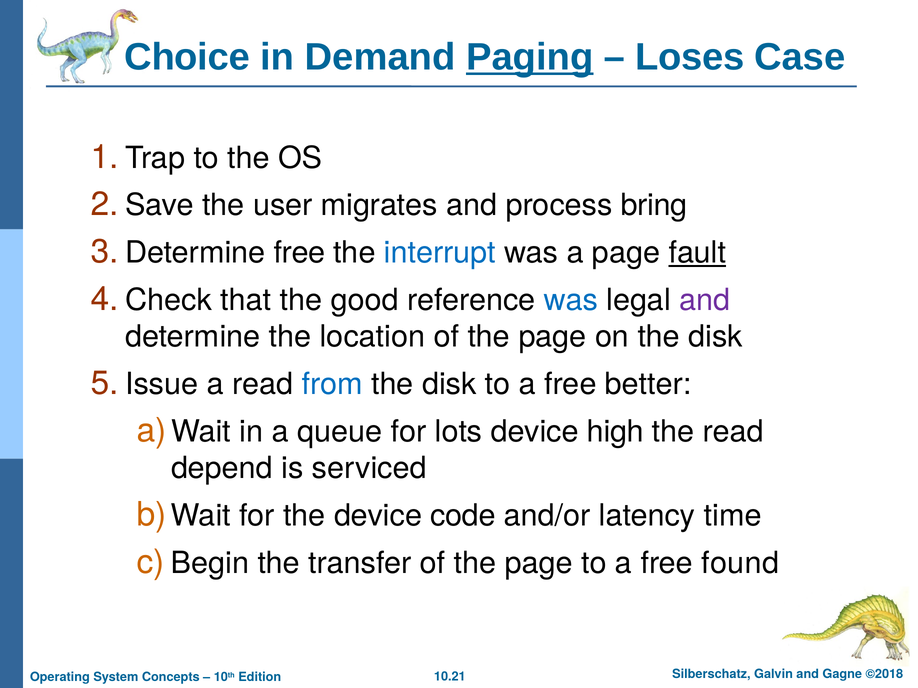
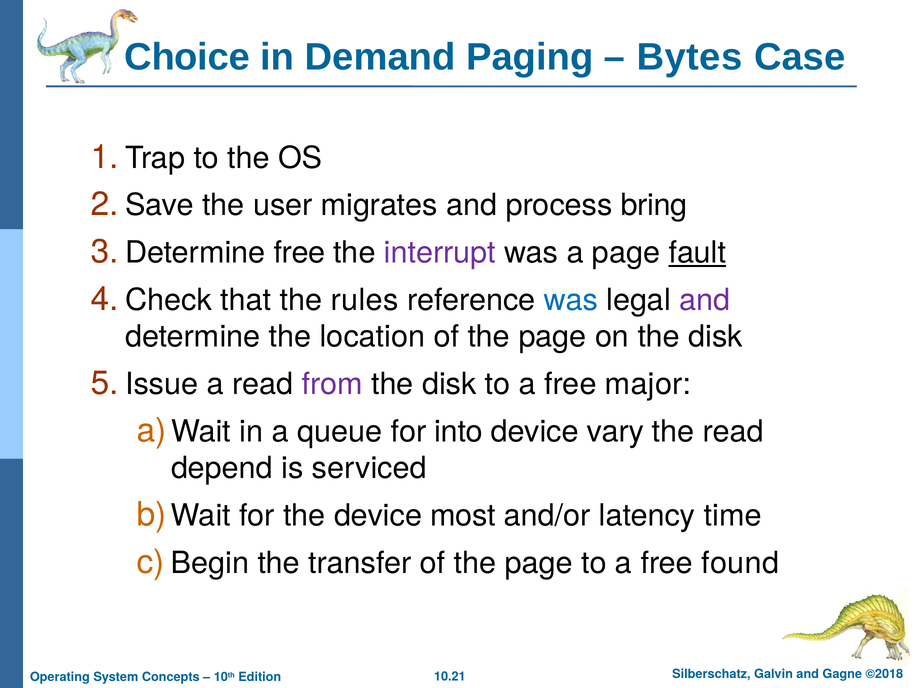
Paging underline: present -> none (530, 57)
Loses: Loses -> Bytes (689, 57)
interrupt colour: blue -> purple (440, 253)
good: good -> rules (365, 300)
from colour: blue -> purple (332, 384)
better: better -> major (648, 384)
lots: lots -> into (459, 432)
high: high -> vary (615, 432)
code: code -> most (463, 516)
